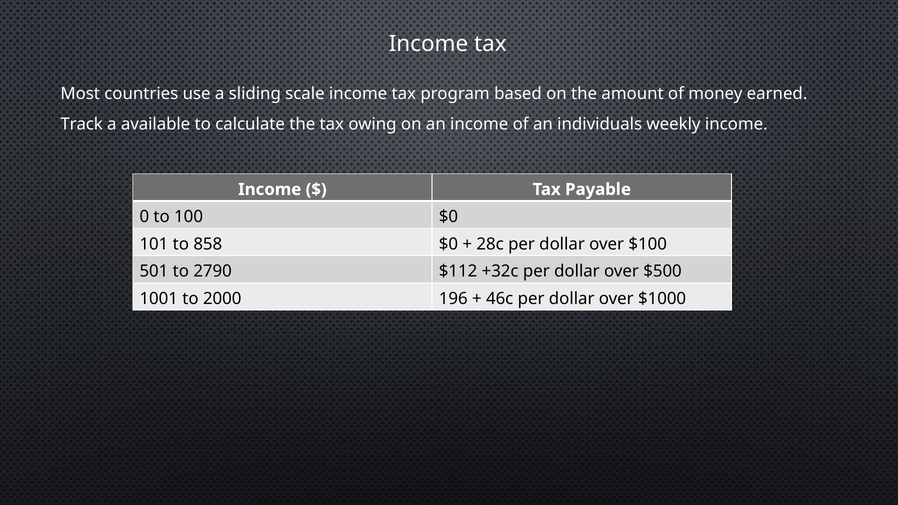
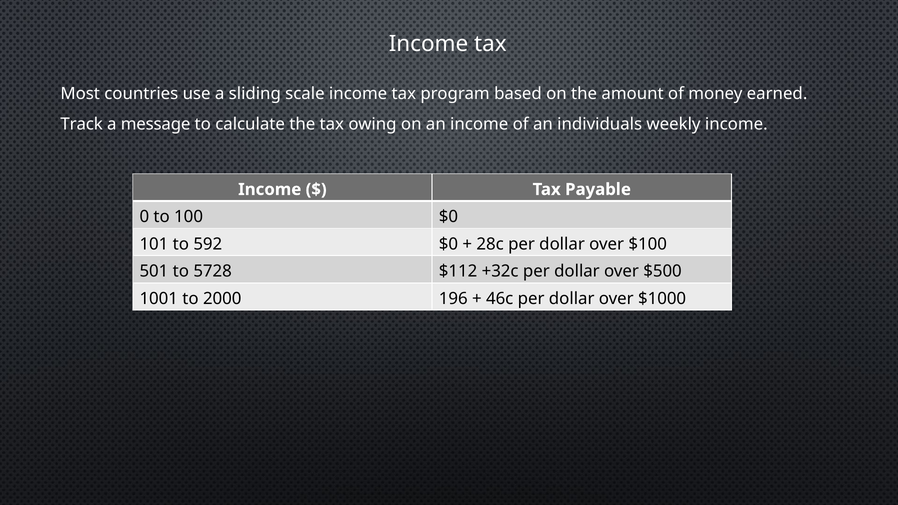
available: available -> message (156, 124)
858: 858 -> 592 (208, 244)
2790: 2790 -> 5728 (213, 271)
